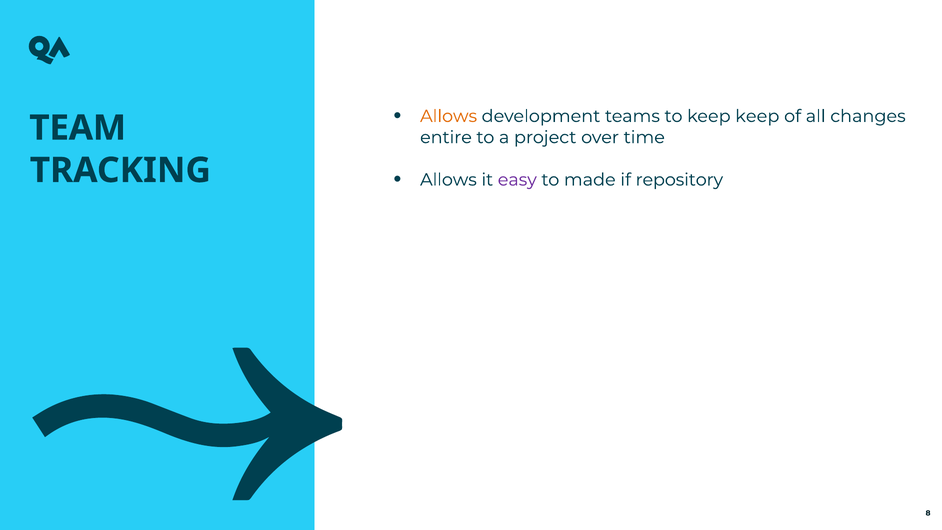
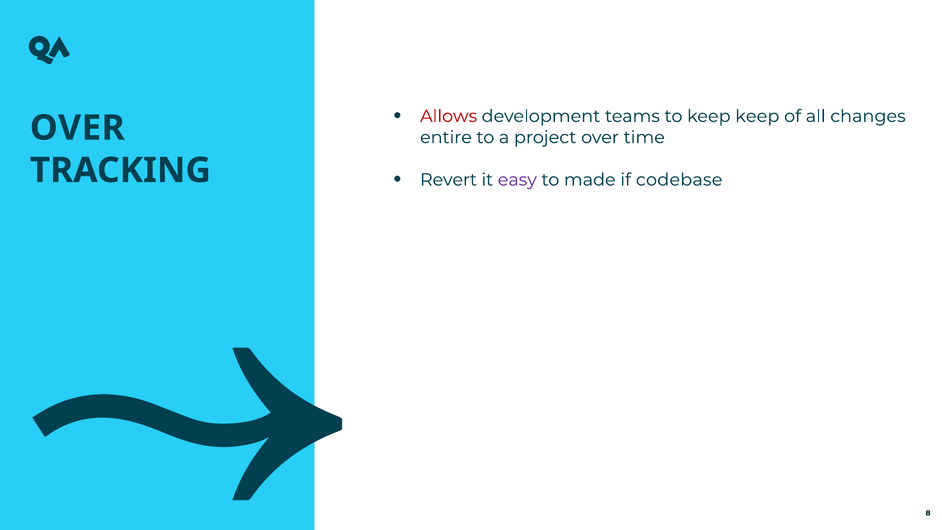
Allows colour: orange -> red (449, 116)
TEAM: TEAM -> OVER (77, 128)
Allows: Allows -> Revert (448, 180)
repository: repository -> codebase (679, 180)
